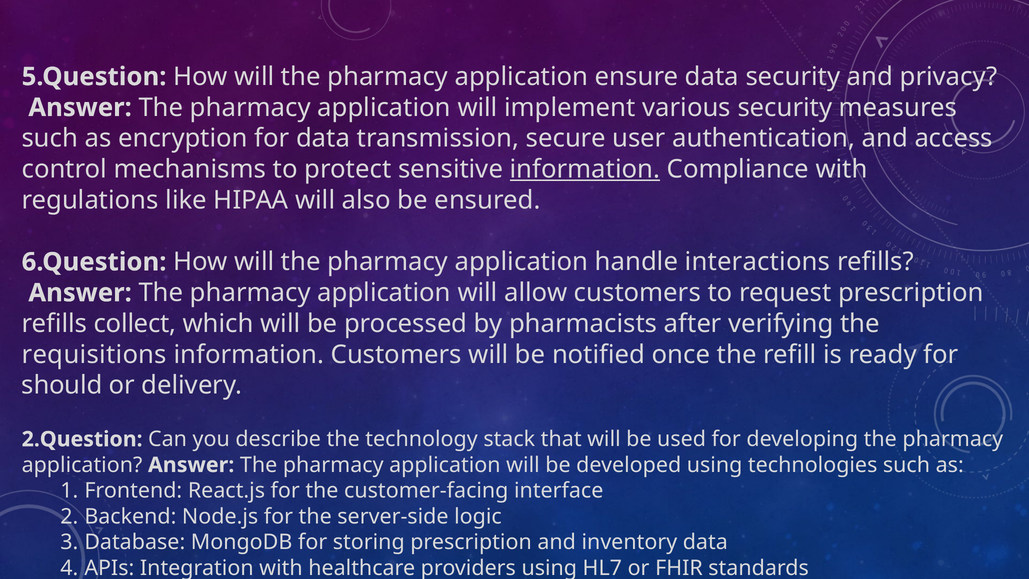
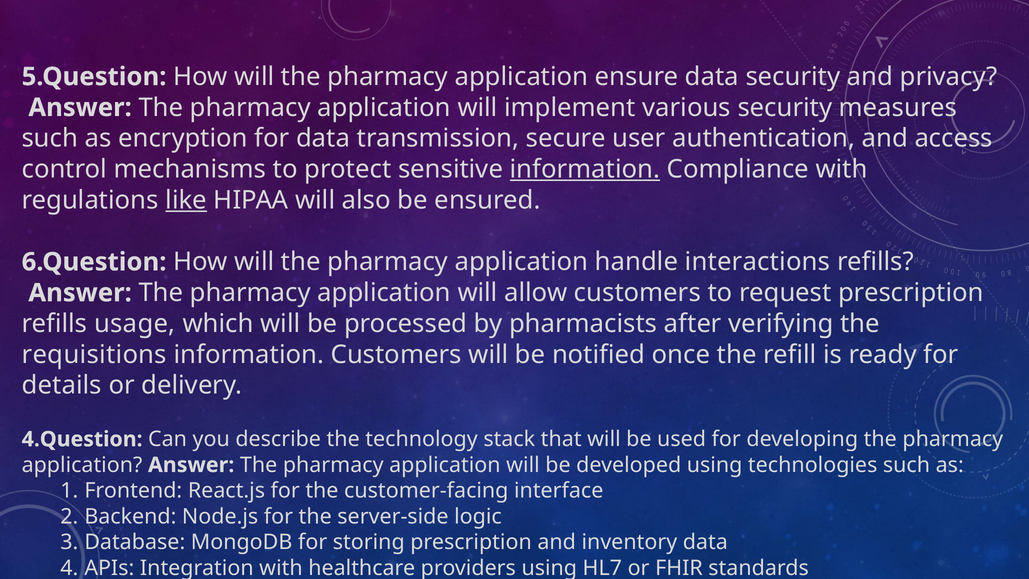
like underline: none -> present (186, 200)
collect: collect -> usage (135, 324)
should: should -> details (62, 385)
2.Question: 2.Question -> 4.Question (82, 439)
